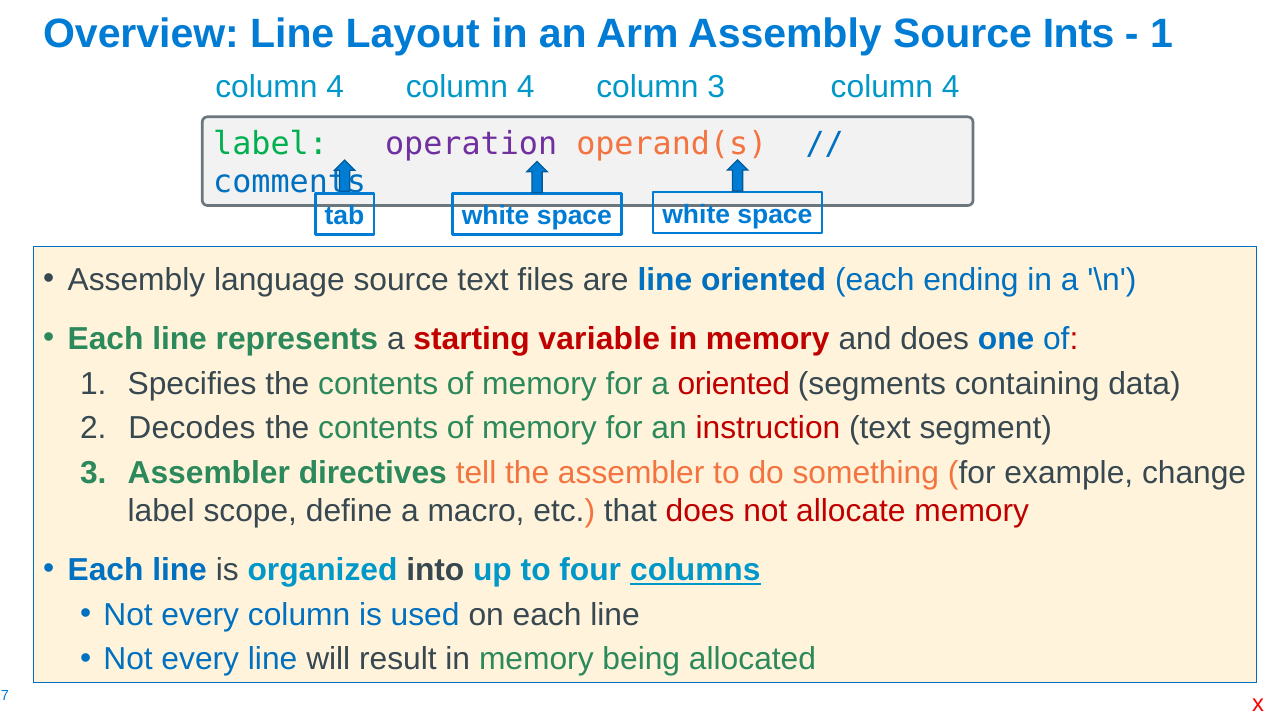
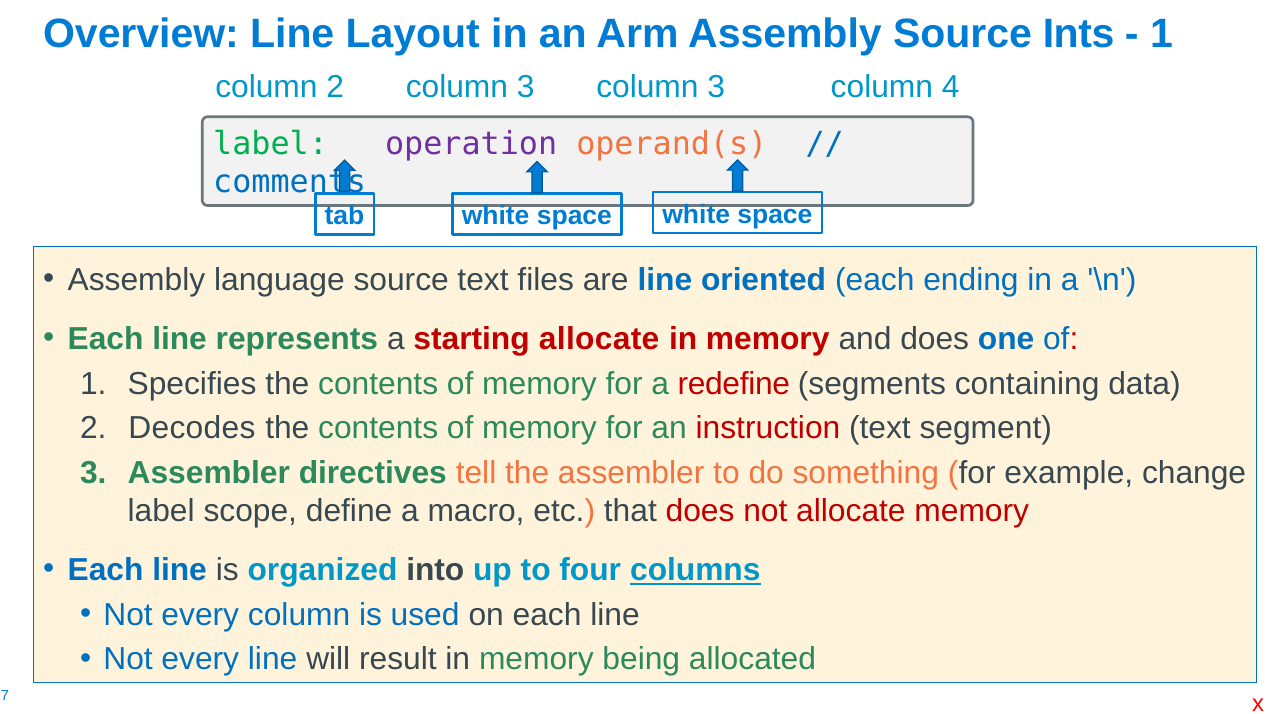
4: 4 -> 2 (335, 87)
4: 4 -> 3 (526, 87)
starting variable: variable -> allocate (599, 339)
a oriented: oriented -> redefine (734, 384)
